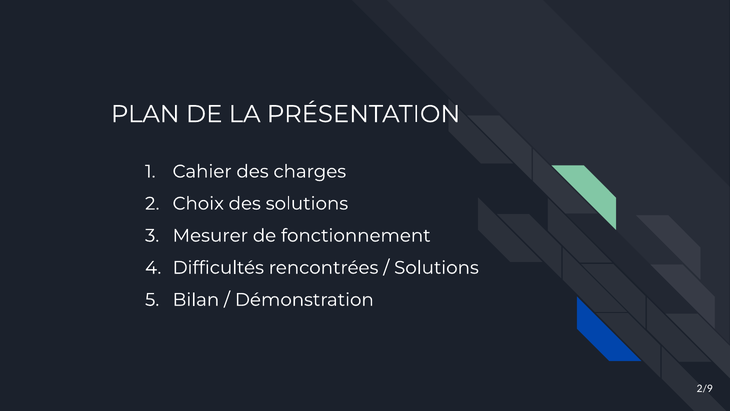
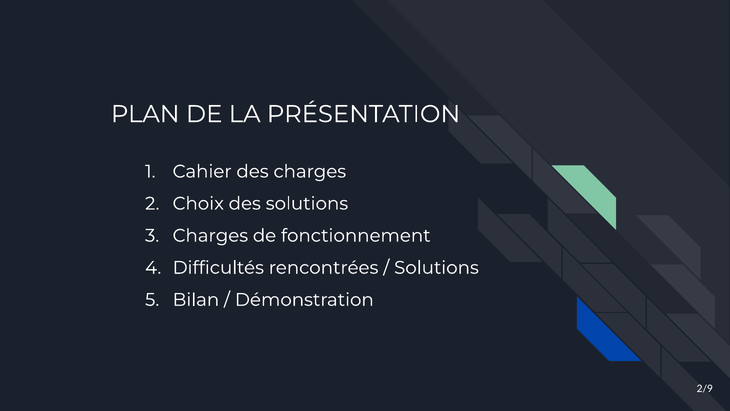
Mesurer: Mesurer -> Charges (210, 235)
